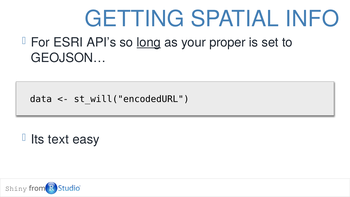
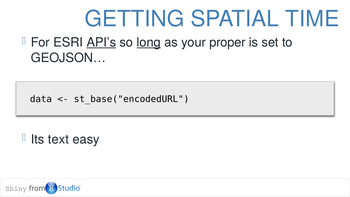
INFO: INFO -> TIME (312, 19)
API’s underline: none -> present (101, 42)
st_will("encodedURL: st_will("encodedURL -> st_base("encodedURL (132, 99)
